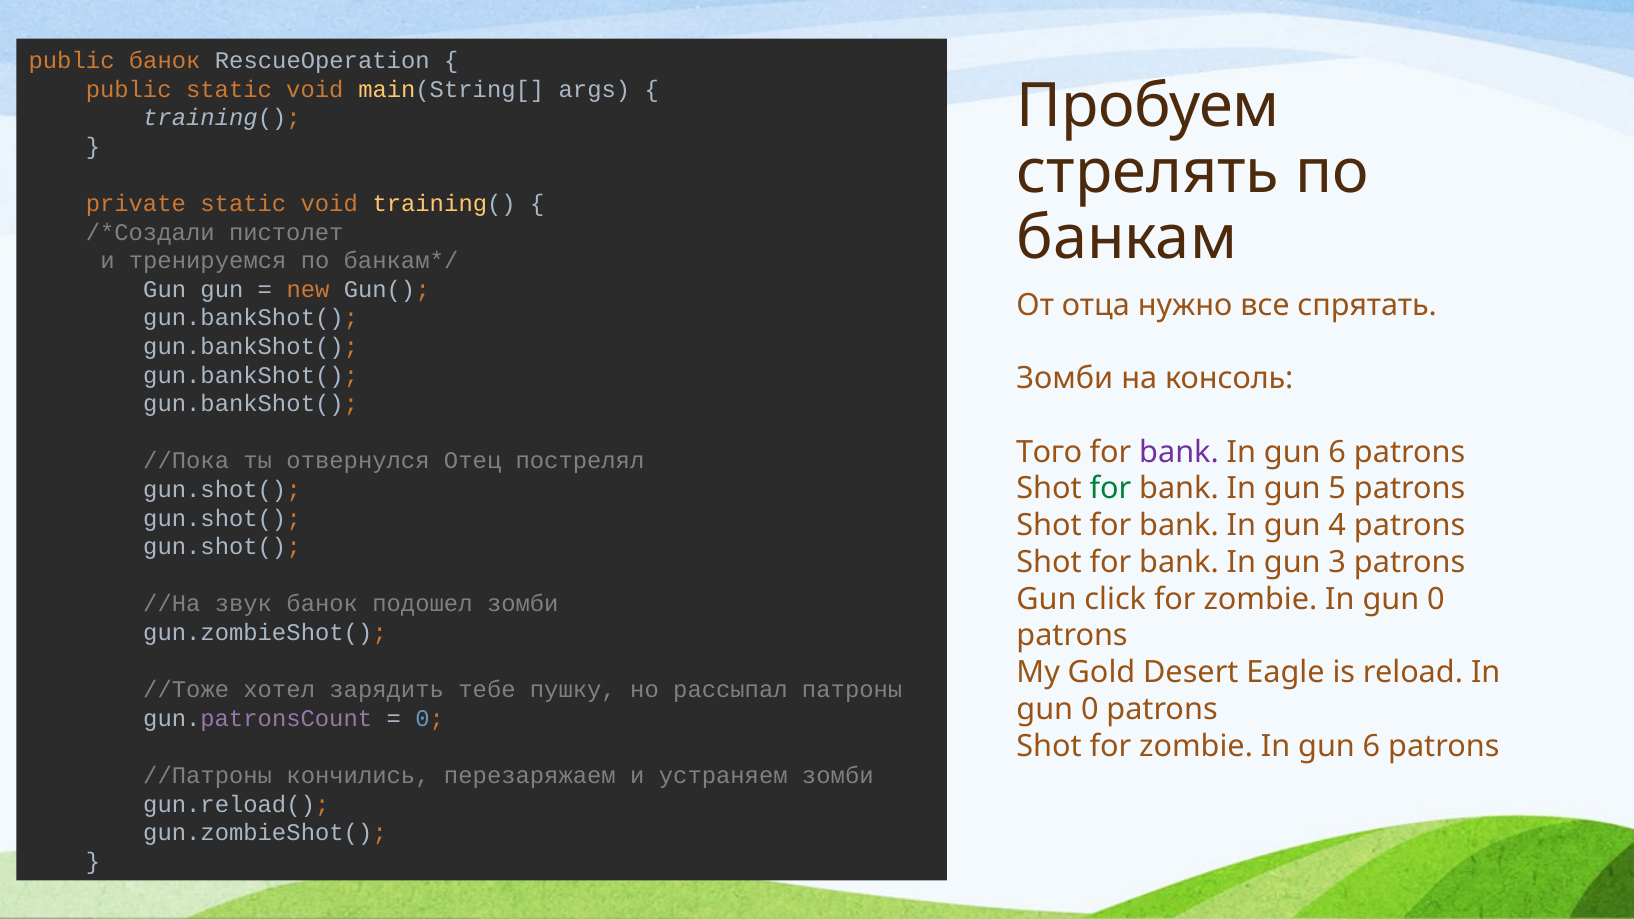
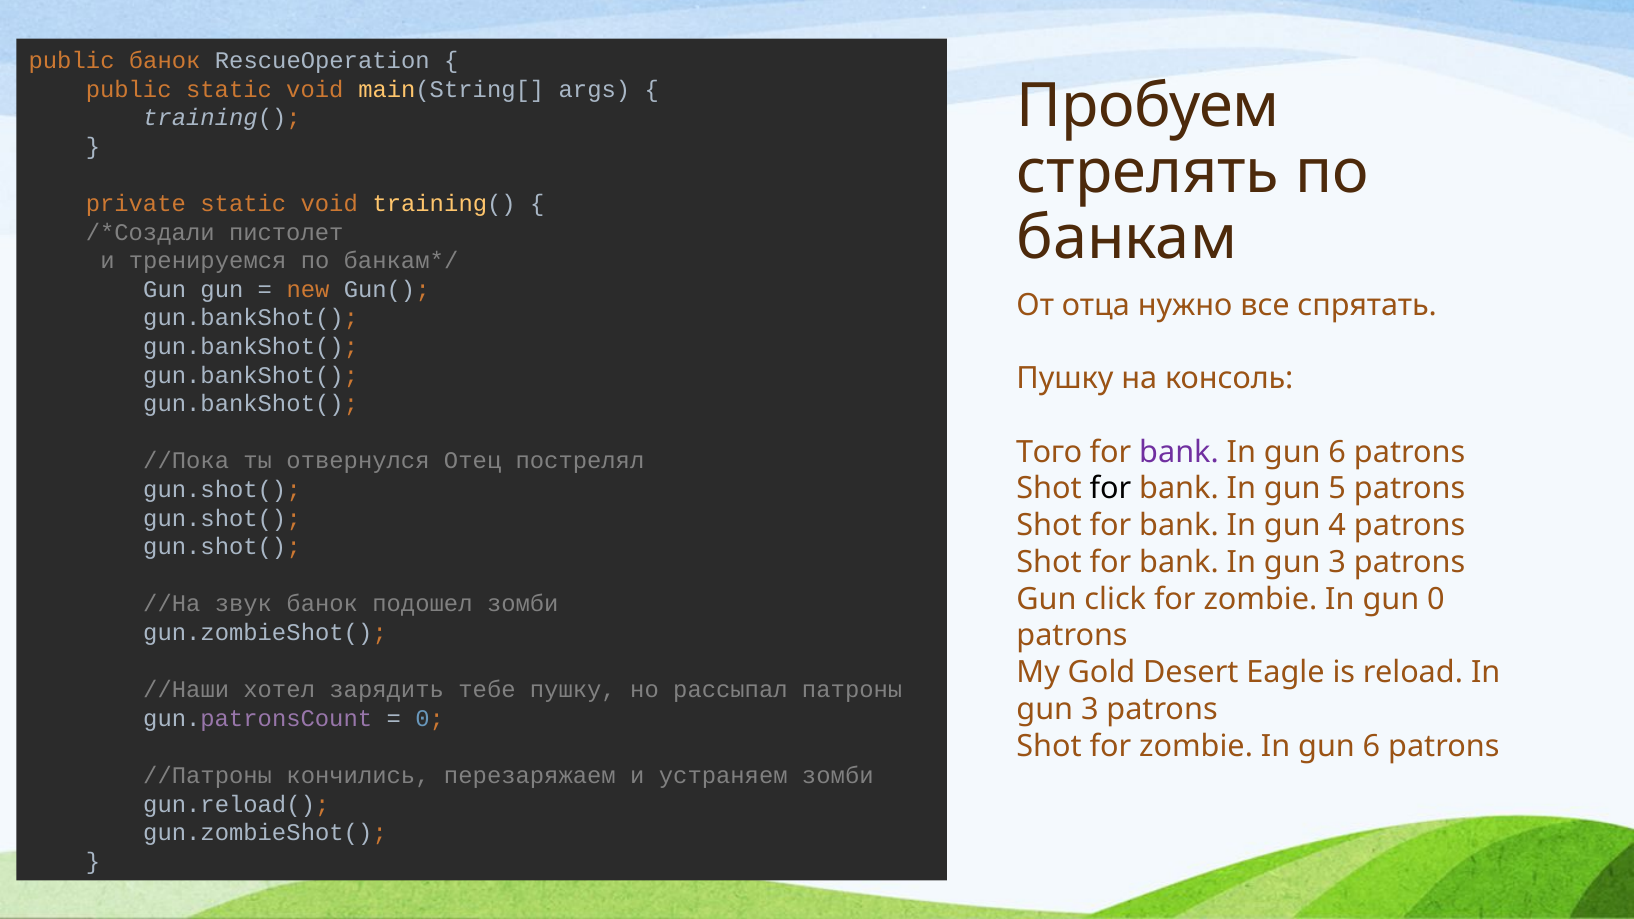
Зомби: Зомби -> Пушку (1065, 379)
for colour: green -> black (1110, 489)
//Тоже: //Тоже -> //Наши (186, 690)
0: 0 -> 3 (1090, 709)
